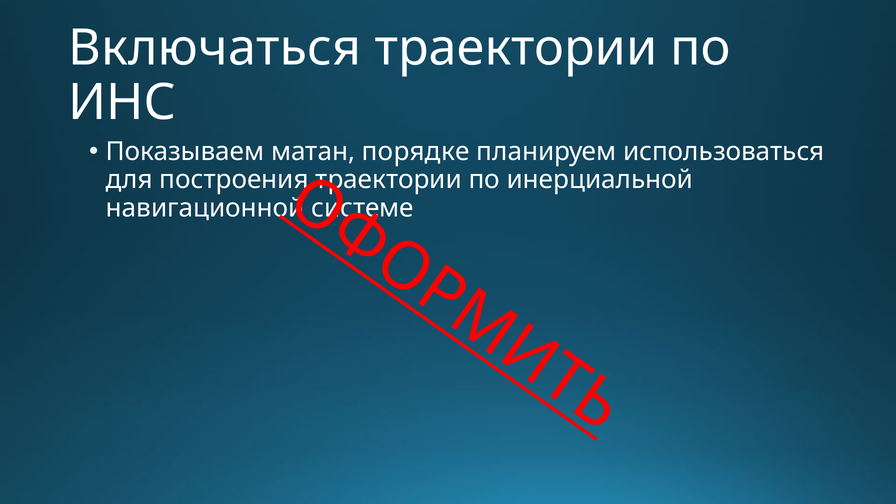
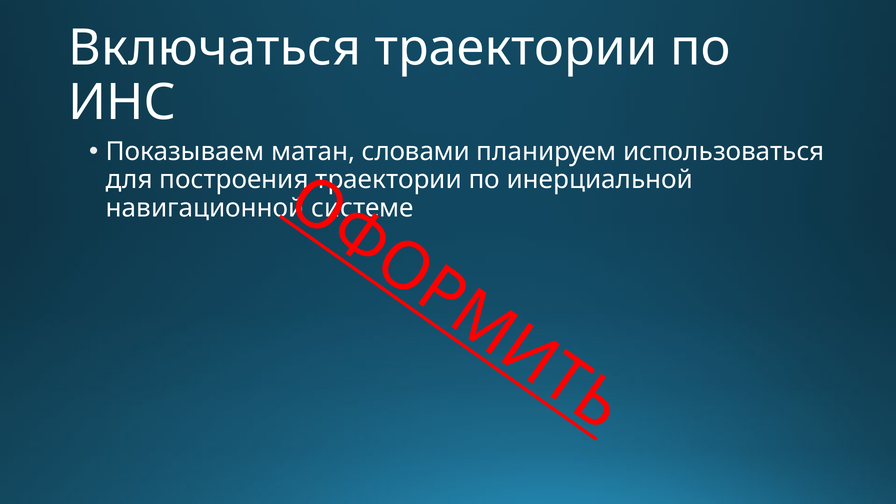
порядке: порядке -> словами (416, 151)
